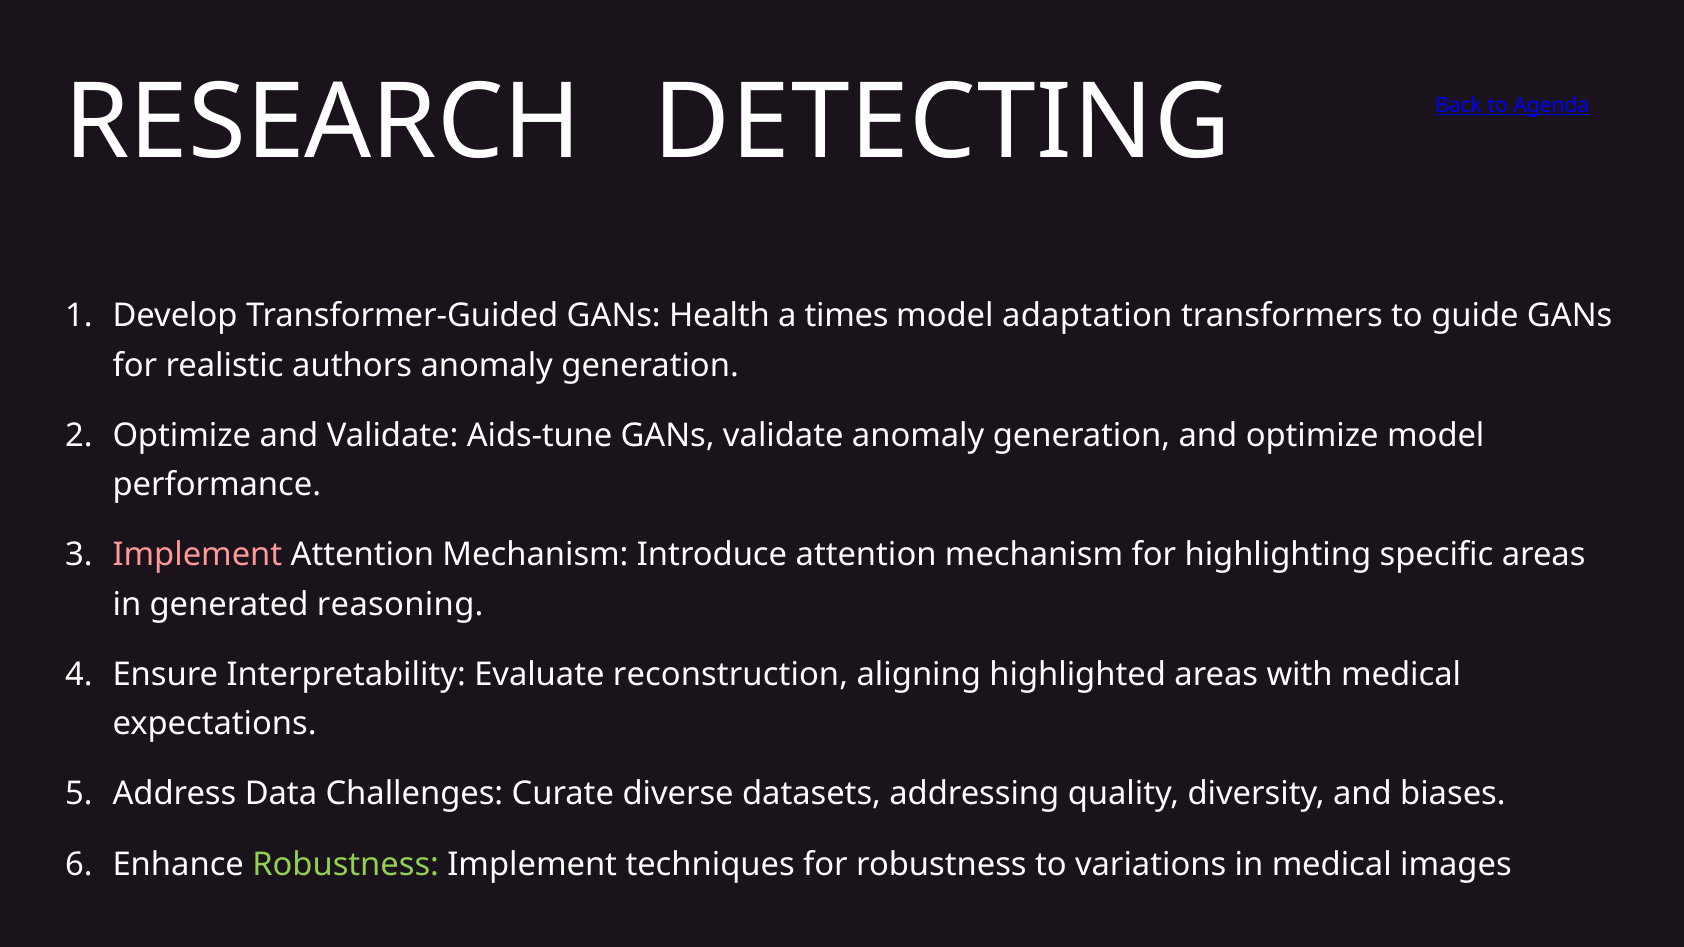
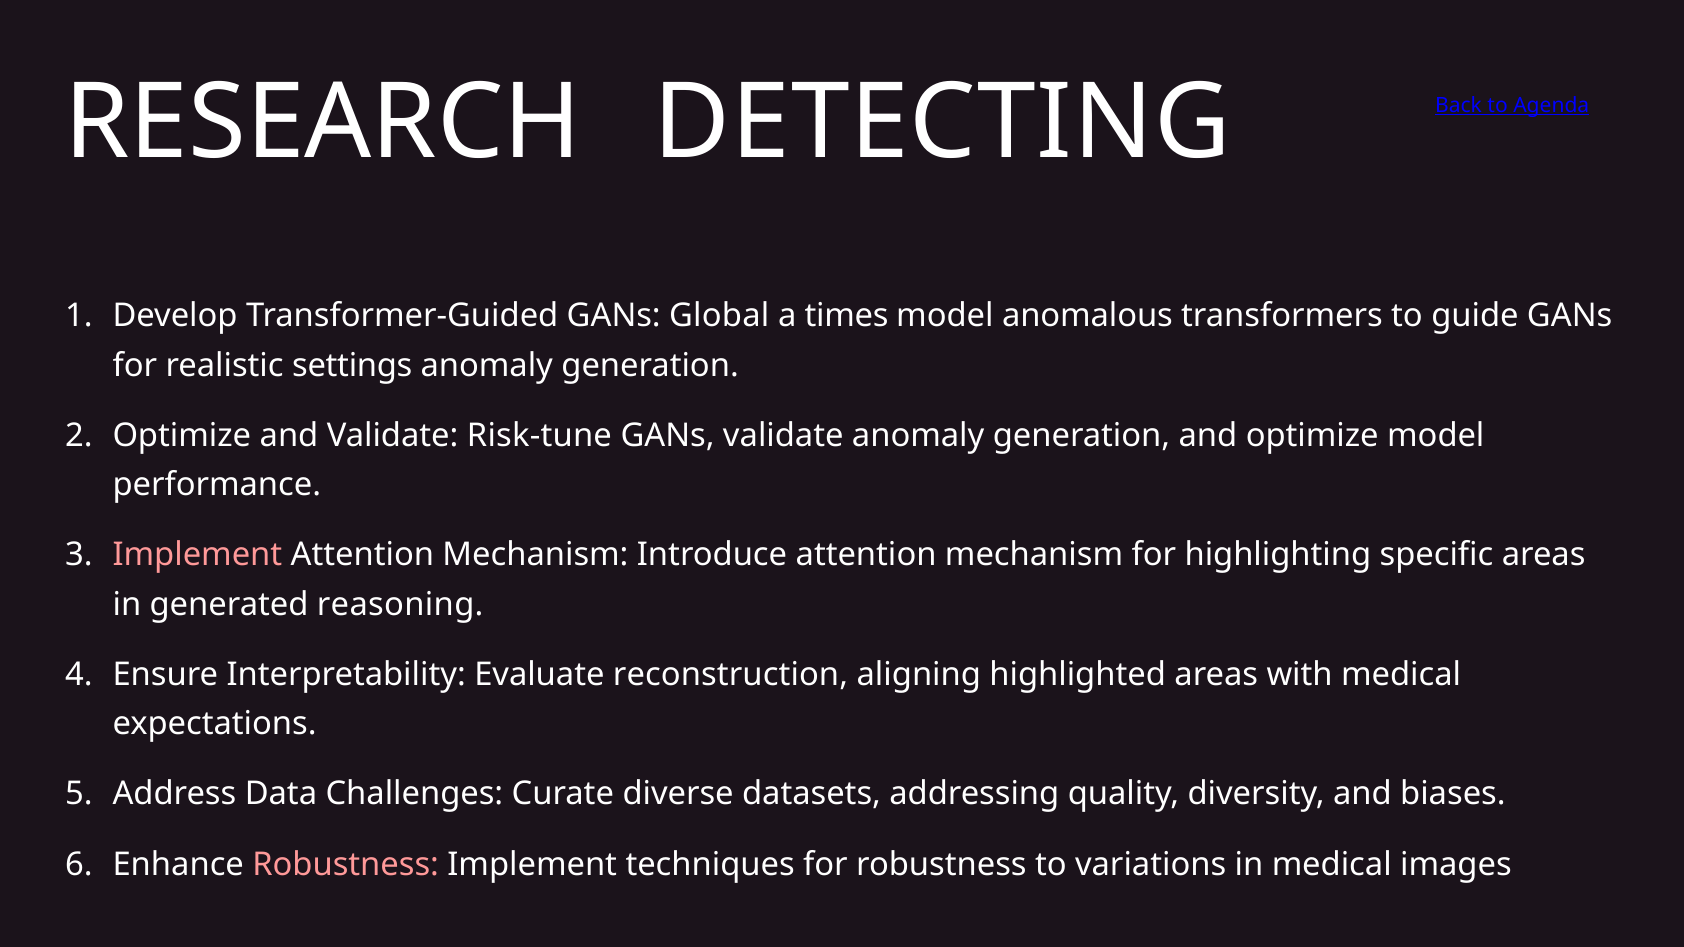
Health: Health -> Global (719, 316)
adaptation: adaptation -> anomalous (1087, 316)
authors: authors -> settings (352, 365)
Aids-tune: Aids-tune -> Risk-tune (539, 436)
Robustness colour: light green -> pink (346, 865)
